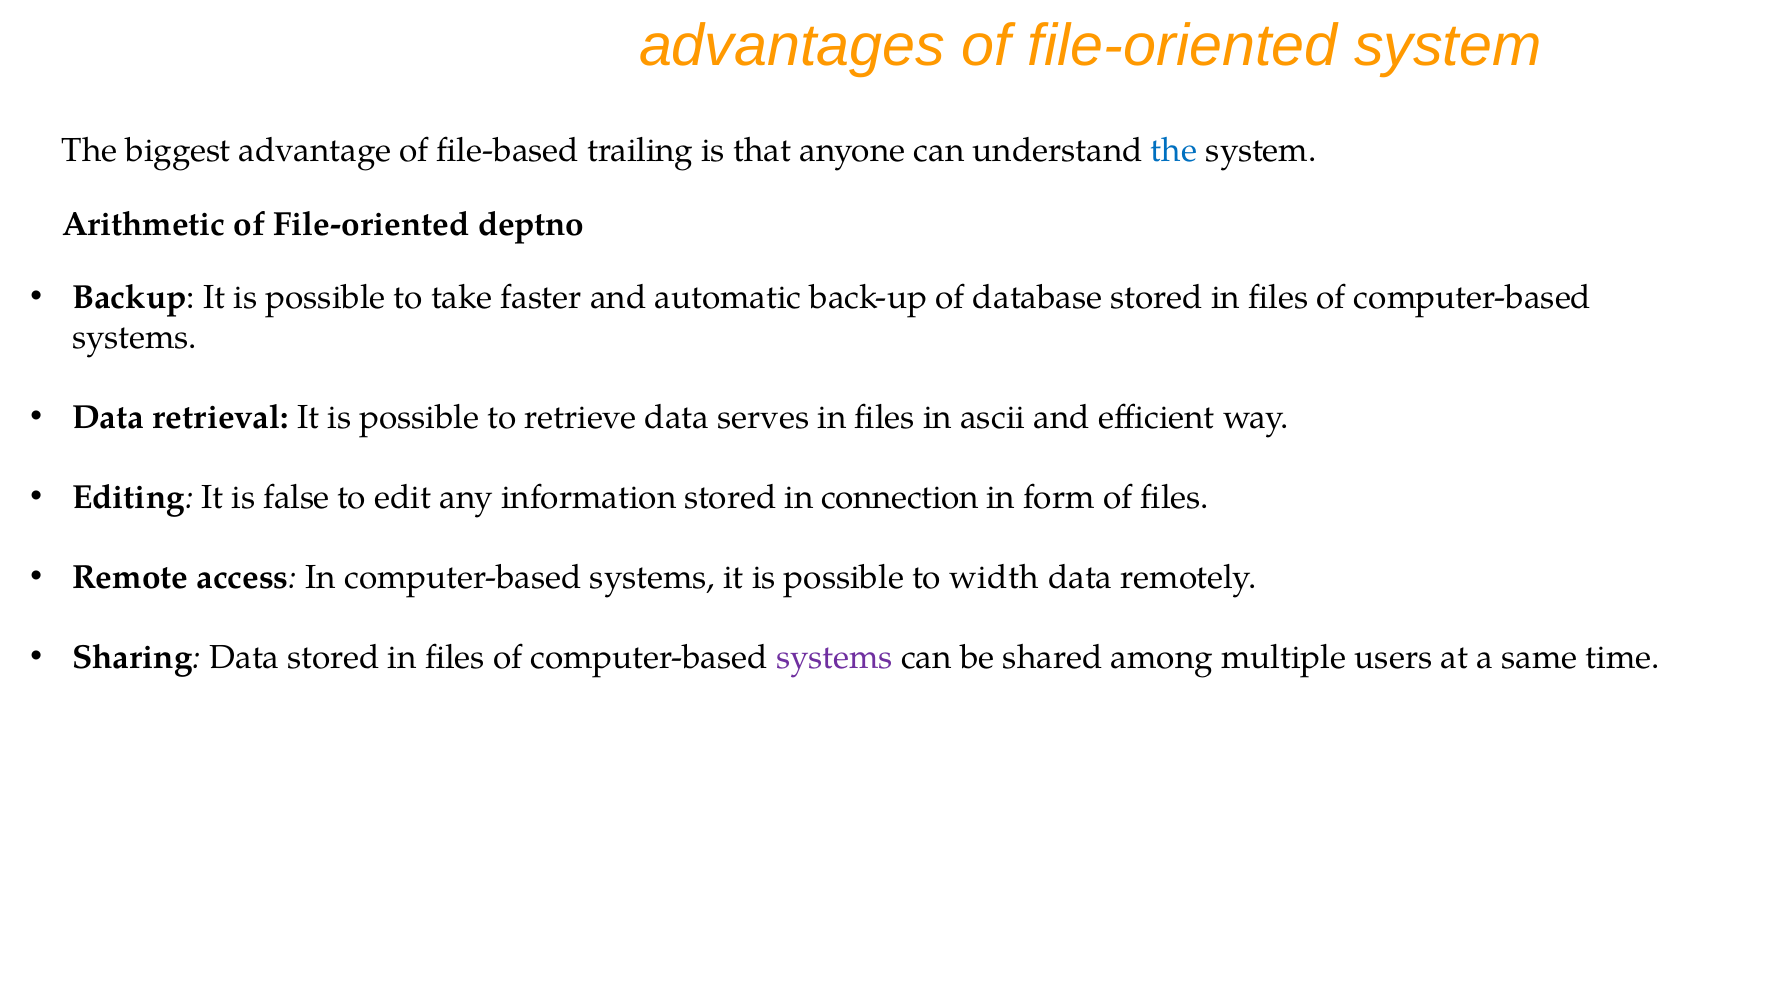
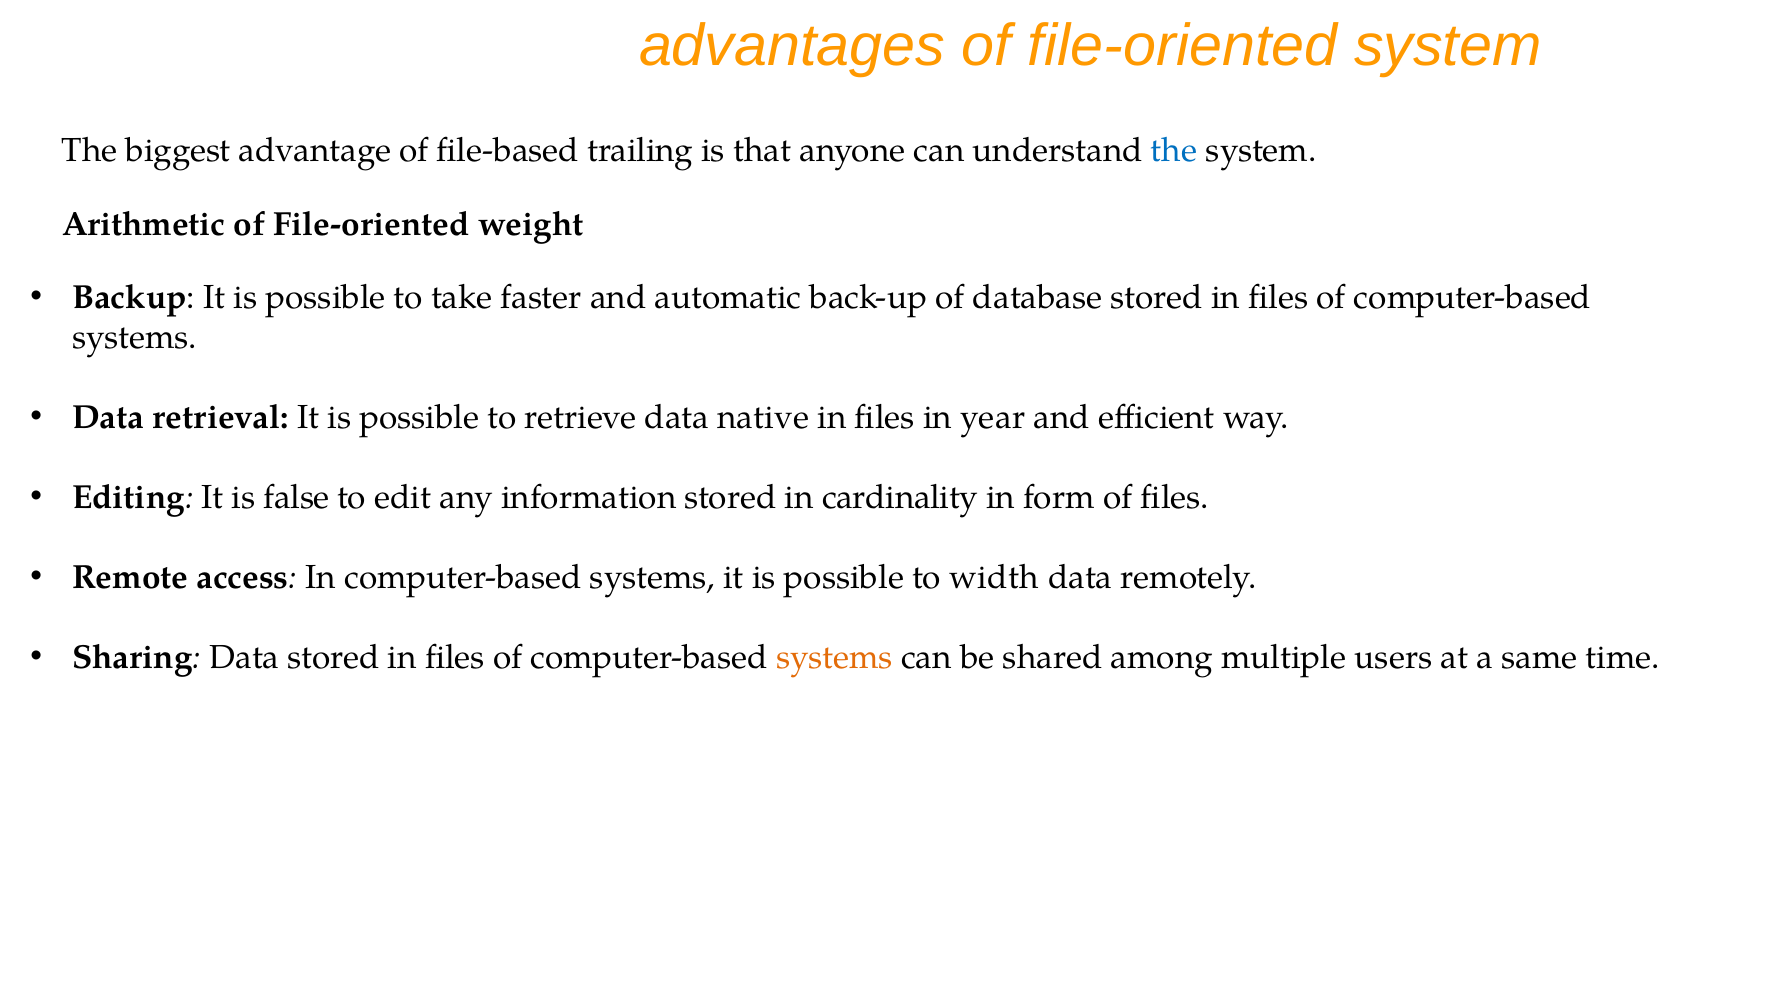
deptno: deptno -> weight (531, 224)
serves: serves -> native (763, 418)
ascii: ascii -> year (993, 418)
connection: connection -> cardinality (900, 498)
systems colour: purple -> orange (835, 658)
